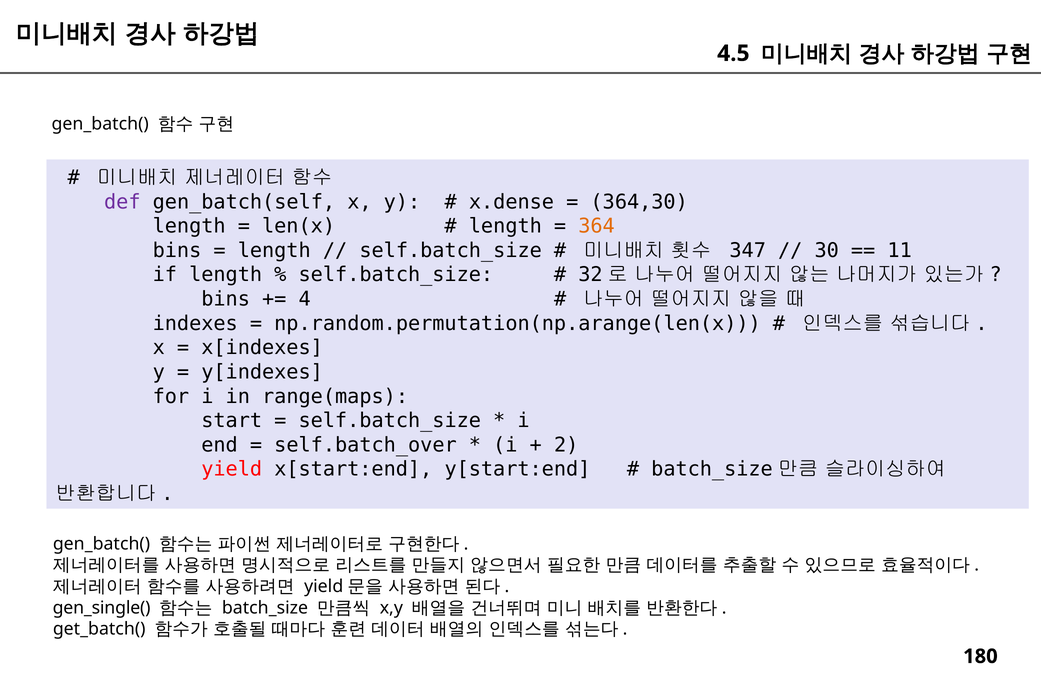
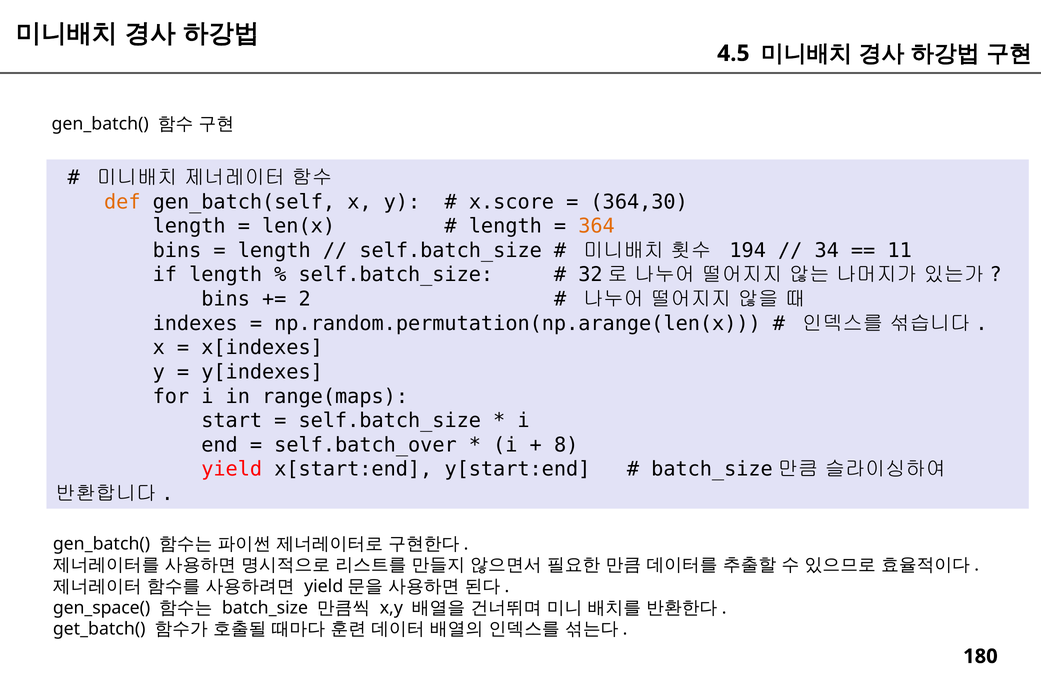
def colour: purple -> orange (122, 202)
x.dense: x.dense -> x.score (511, 202)
347: 347 -> 194 (748, 250)
30: 30 -> 34 (827, 250)
4: 4 -> 2 (305, 299)
2: 2 -> 8 (566, 445)
gen_single(: gen_single( -> gen_space( (102, 607)
